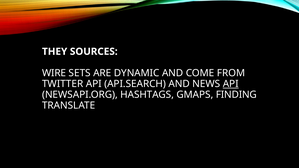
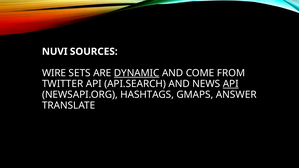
THEY: THEY -> NUVI (55, 52)
DYNAMIC underline: none -> present (137, 73)
FINDING: FINDING -> ANSWER (236, 95)
